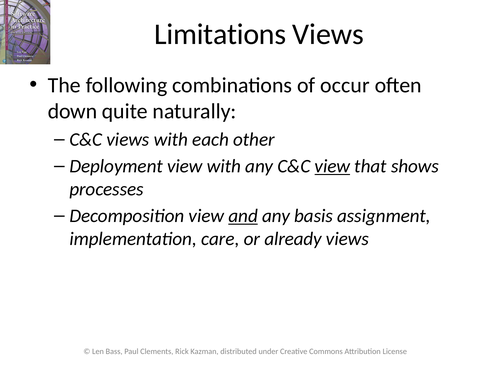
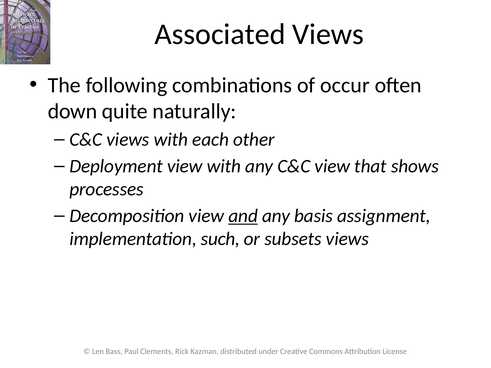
Limitations: Limitations -> Associated (220, 34)
view underline: present -> none (332, 166)
care: care -> such (220, 239)
already: already -> subsets (293, 239)
